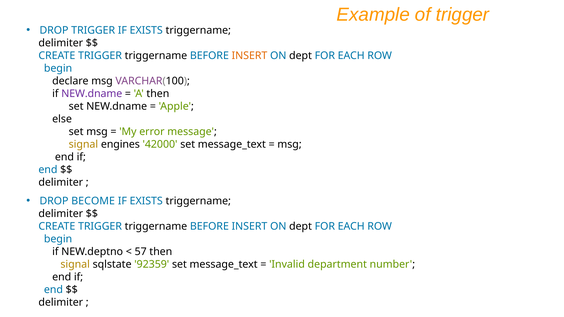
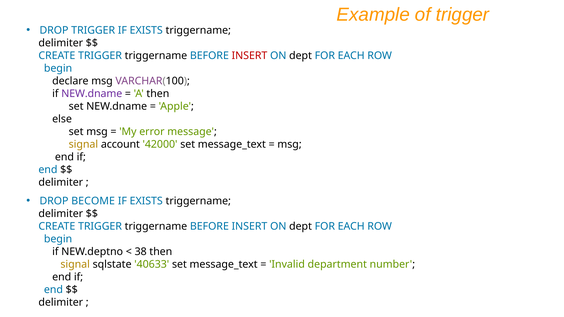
INSERT colour: orange -> red (249, 56)
engines: engines -> account (120, 144)
57: 57 -> 38 (141, 252)
92359: 92359 -> 40633 (152, 265)
